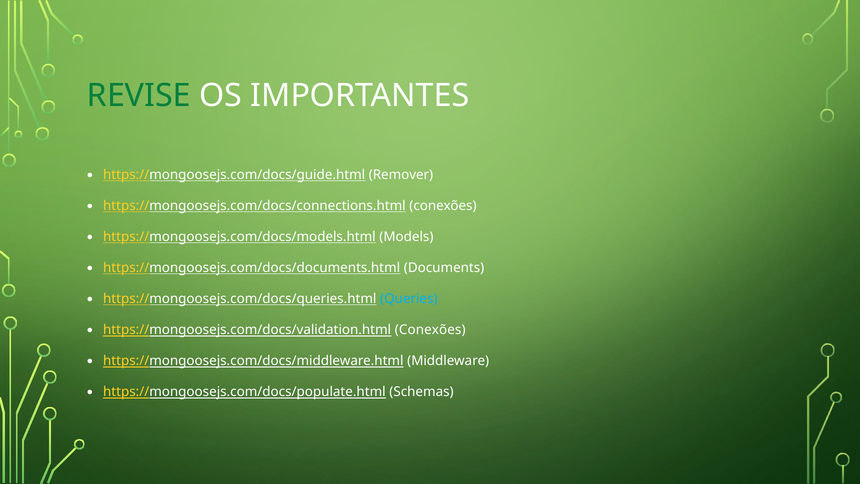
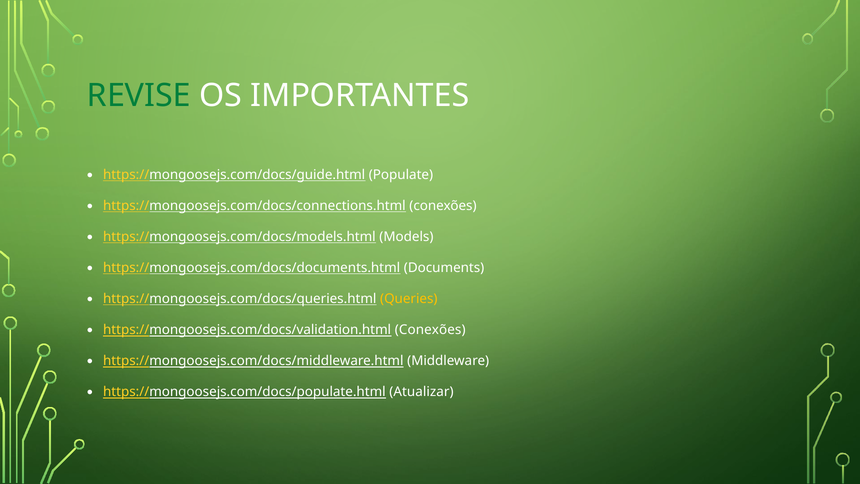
Remover: Remover -> Populate (401, 175)
Queries colour: light blue -> yellow (409, 299)
Schemas: Schemas -> Atualizar (421, 392)
